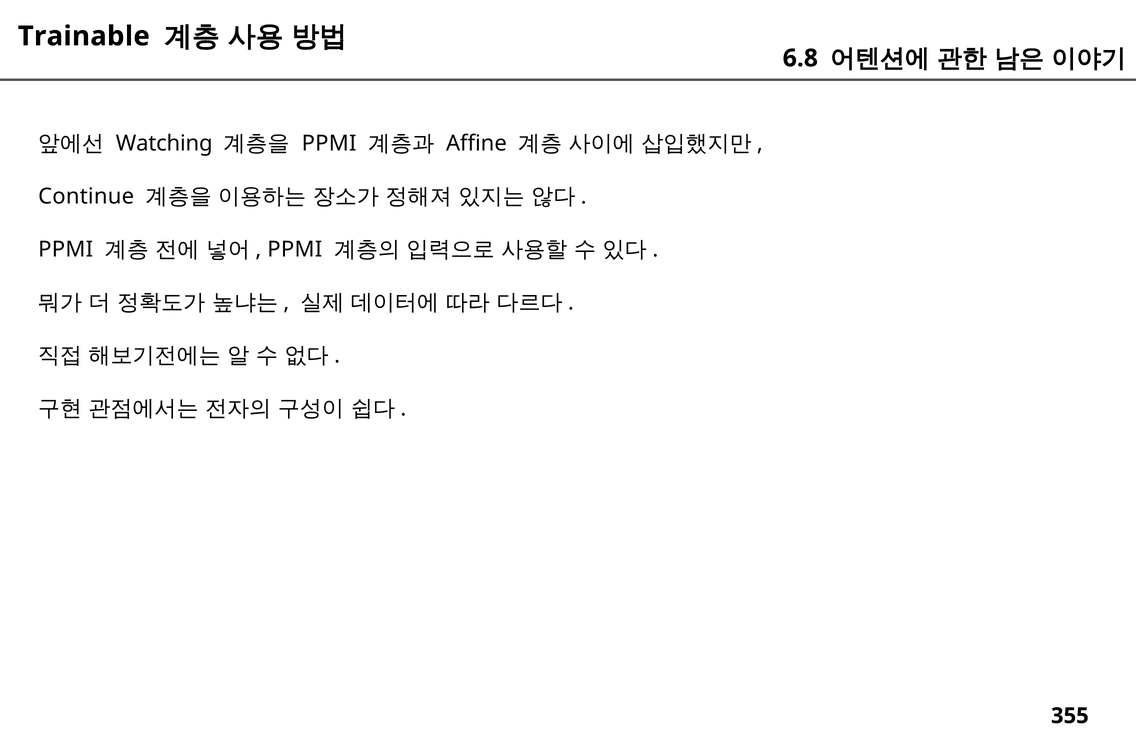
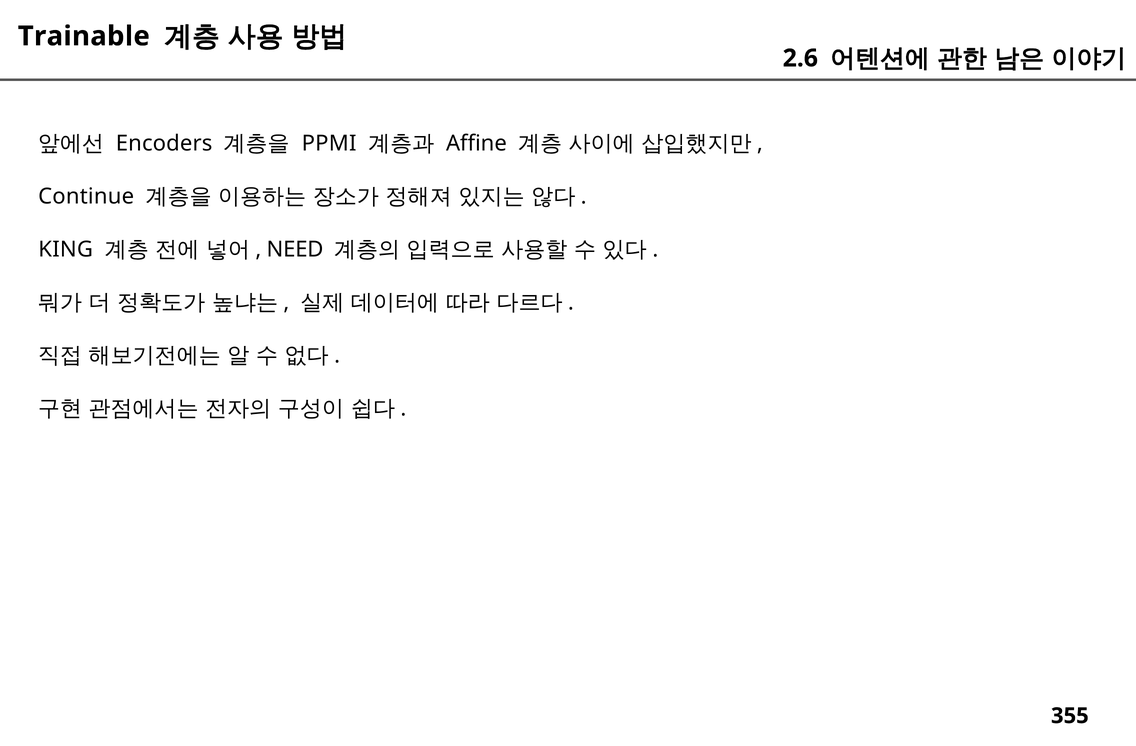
6.8: 6.8 -> 2.6 (800, 58)
Watching: Watching -> Encoders (164, 143)
PPMI: PPMI -> KING (66, 249)
PPMI: PPMI -> NEED (295, 249)
